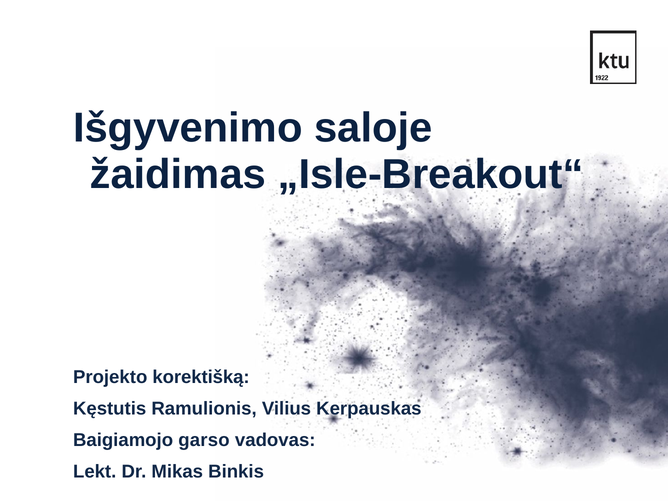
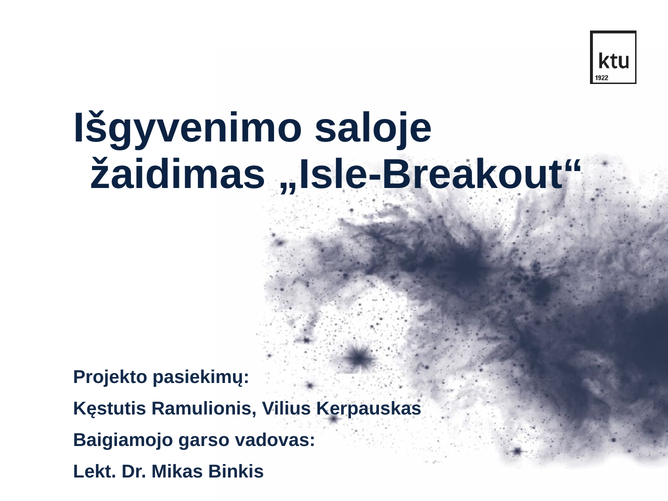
korektišką: korektišką -> pasiekimų (201, 377)
